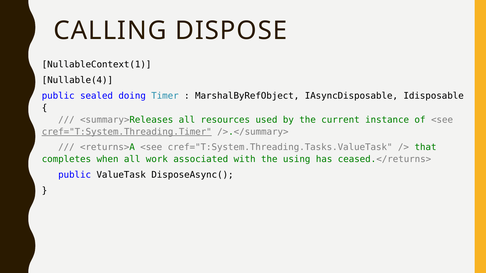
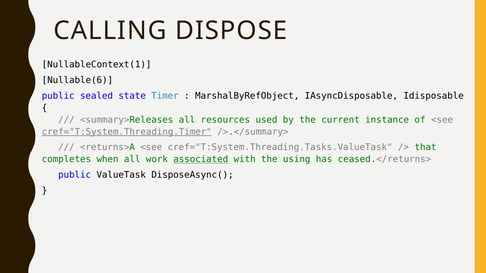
Nullable(4: Nullable(4 -> Nullable(6 (77, 80)
doing: doing -> state (132, 96)
associated underline: none -> present (201, 160)
